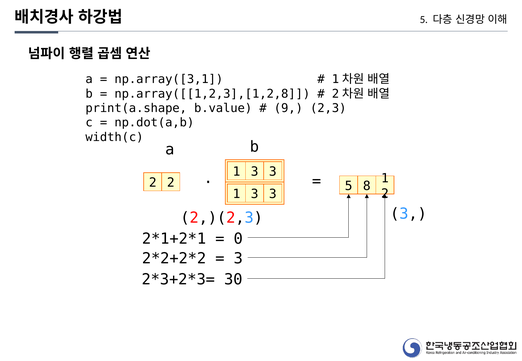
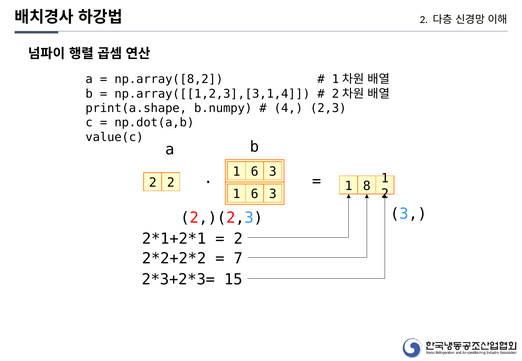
5: 5 -> 2 (424, 20)
np.array([3,1: np.array([3,1 -> np.array([8,2 (169, 79)
np.array([[1,2,3],[1,2,8: np.array([[1,2,3],[1,2,8 -> np.array([[1,2,3],[3,1,4 (212, 94)
b.value: b.value -> b.numpy (223, 108)
9: 9 -> 4 (288, 108)
width(c: width(c -> value(c (114, 137)
3: 3 -> 6 (255, 172)
2 5: 5 -> 1 (349, 186)
3: 3 -> 6 (255, 194)
0: 0 -> 2 (238, 239)
3: 3 -> 7 (238, 259)
30: 30 -> 15 (233, 280)
